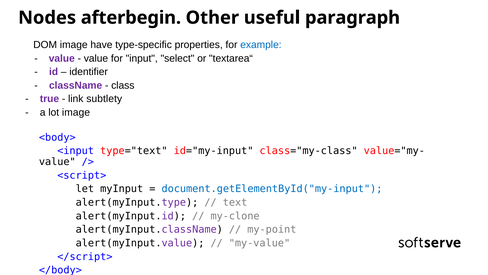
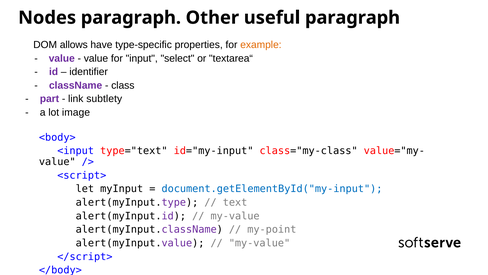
Nodes afterbegin: afterbegin -> paragraph (131, 18)
image: image -> allows (74, 45)
example colour: blue -> orange (261, 45)
true: true -> part (49, 99)
my-clone: my-clone -> my-value (235, 216)
